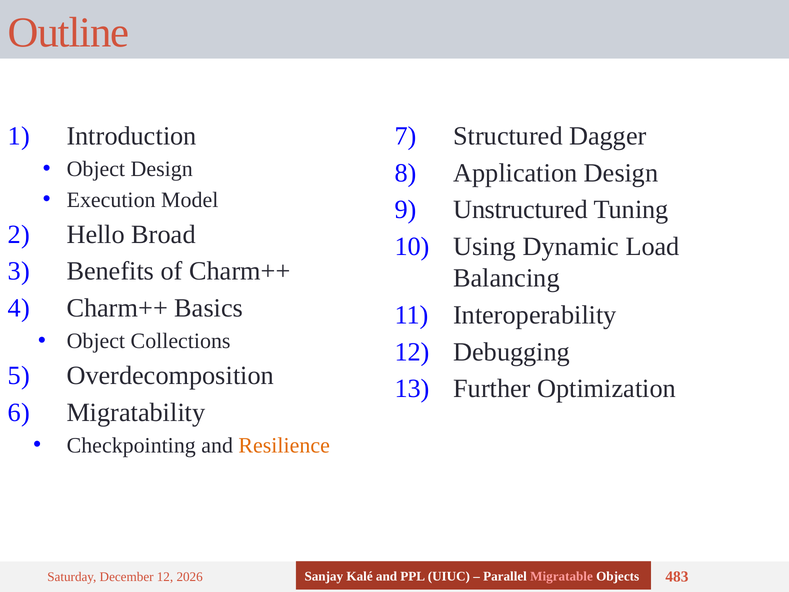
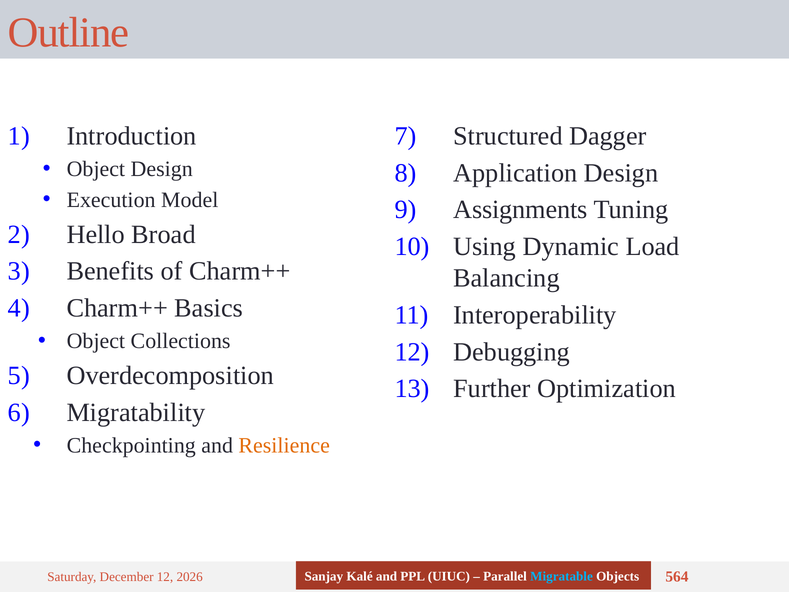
Unstructured: Unstructured -> Assignments (520, 210)
Migratable colour: pink -> light blue (561, 576)
483: 483 -> 564 (677, 577)
